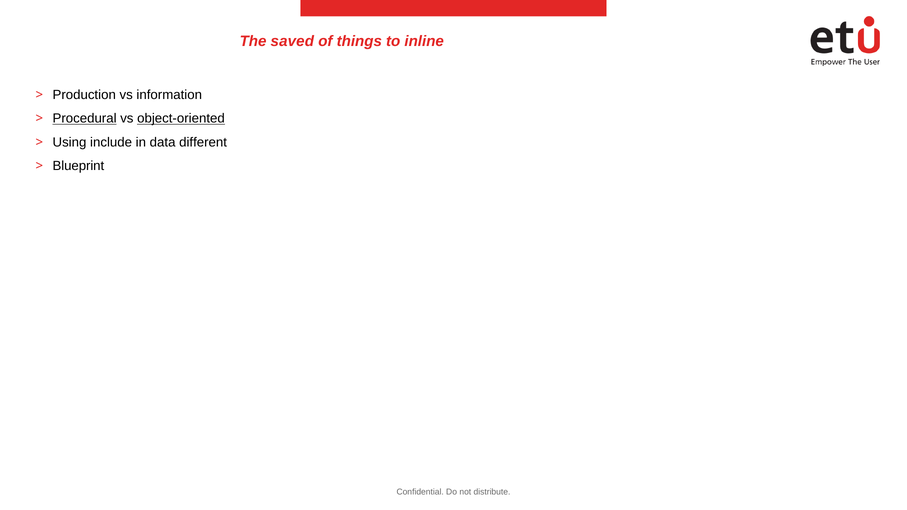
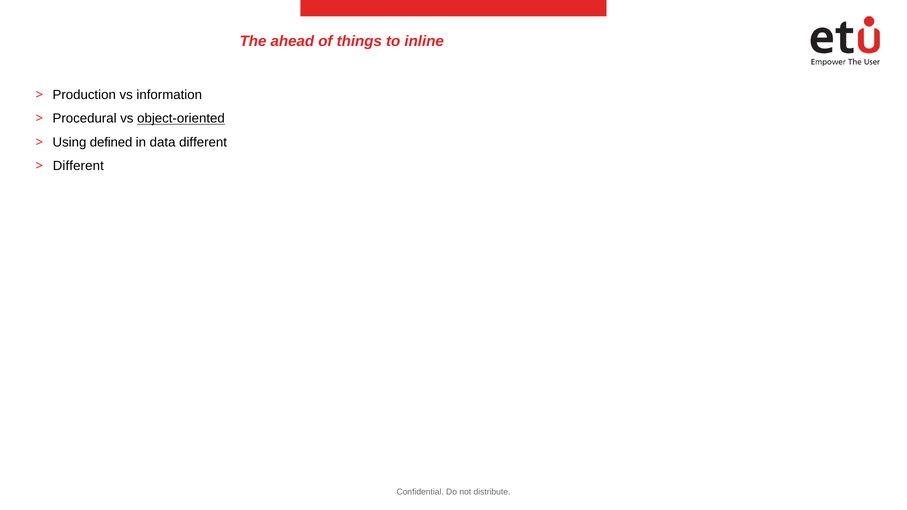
saved: saved -> ahead (292, 41)
Procedural underline: present -> none (85, 119)
include: include -> defined (111, 142)
Blueprint: Blueprint -> Different (78, 166)
